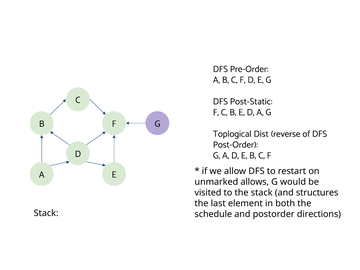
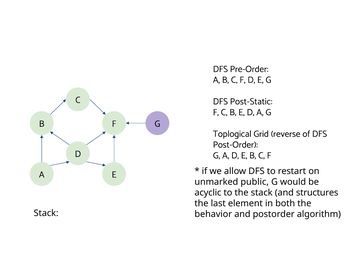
Dist: Dist -> Grid (261, 134)
allows: allows -> public (255, 182)
visited: visited -> acyclic (208, 193)
schedule: schedule -> behavior (213, 214)
directions: directions -> algorithm (319, 214)
